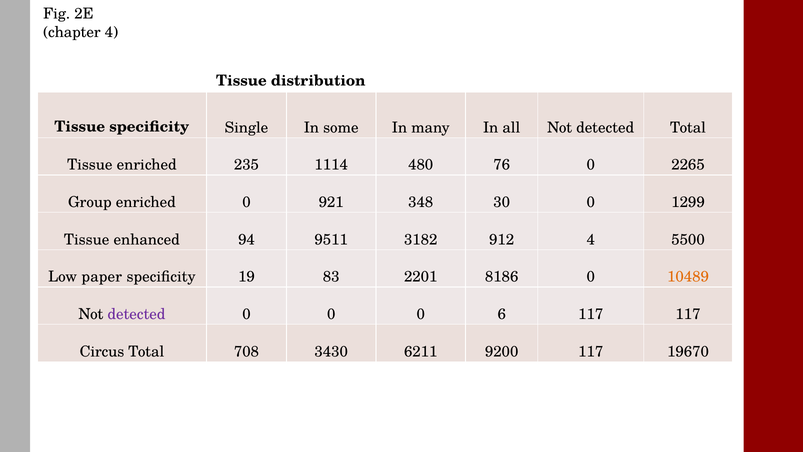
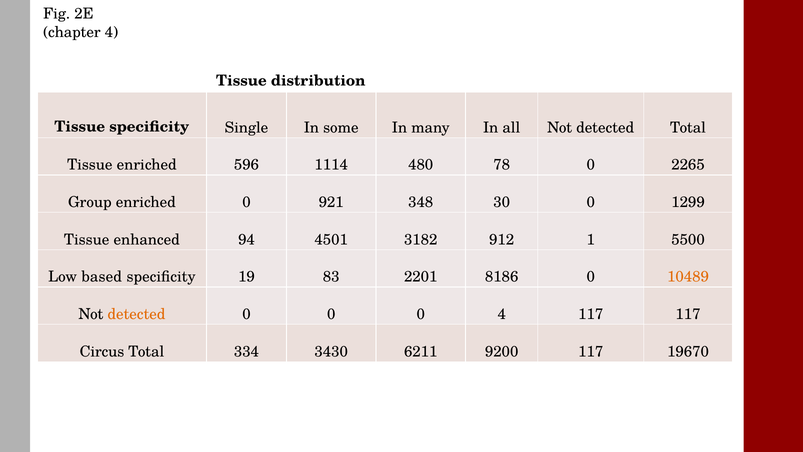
235: 235 -> 596 (246, 165)
76: 76 -> 78 (502, 165)
9511: 9511 -> 4501 (331, 239)
912 4: 4 -> 1 (591, 239)
paper: paper -> based (102, 277)
detected colour: purple -> orange (136, 314)
0 6: 6 -> 4 (502, 314)
708: 708 -> 334 (246, 351)
